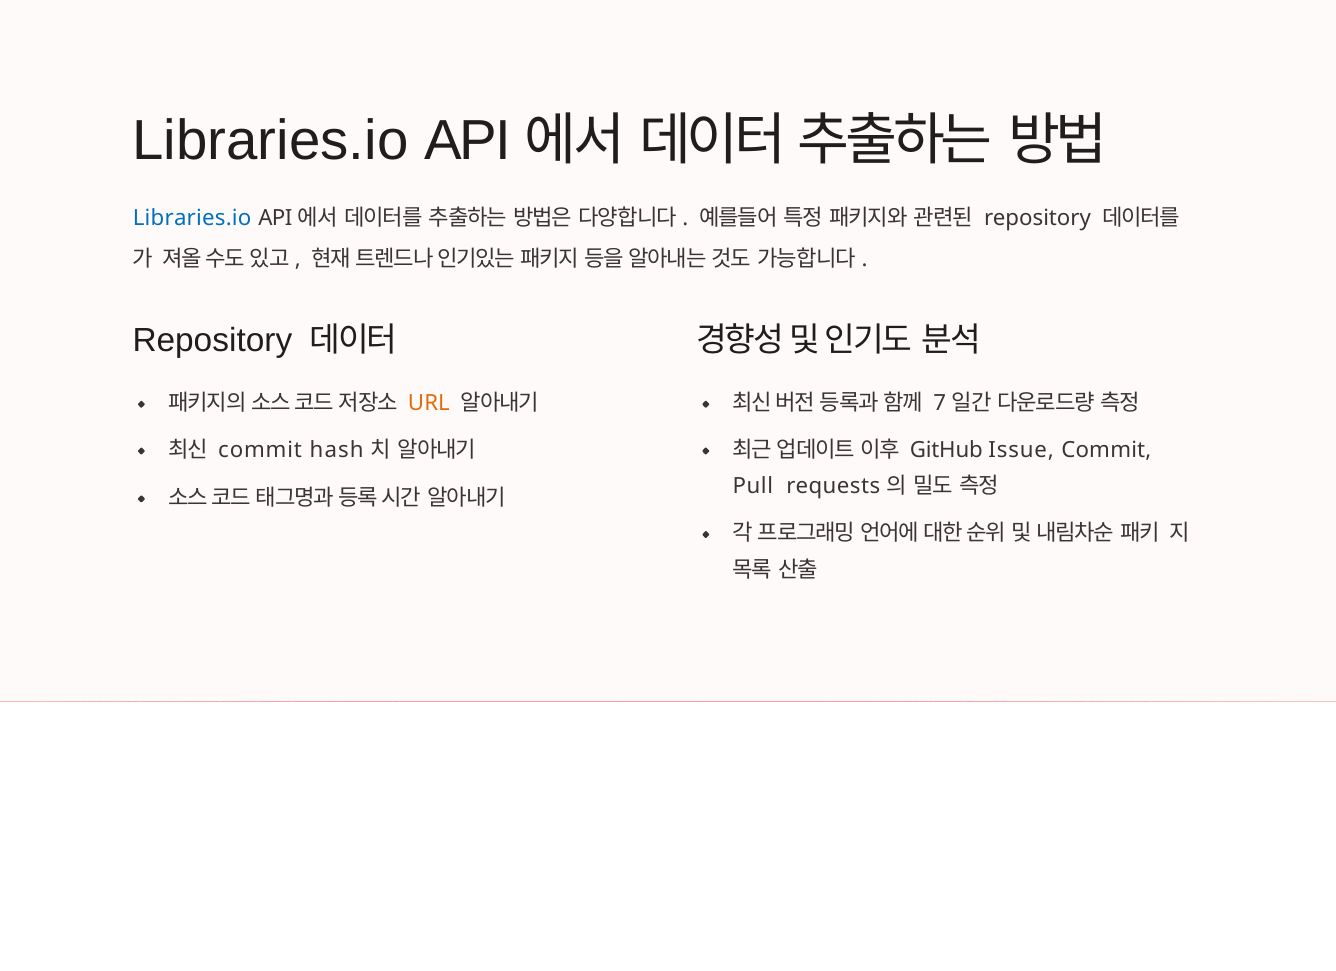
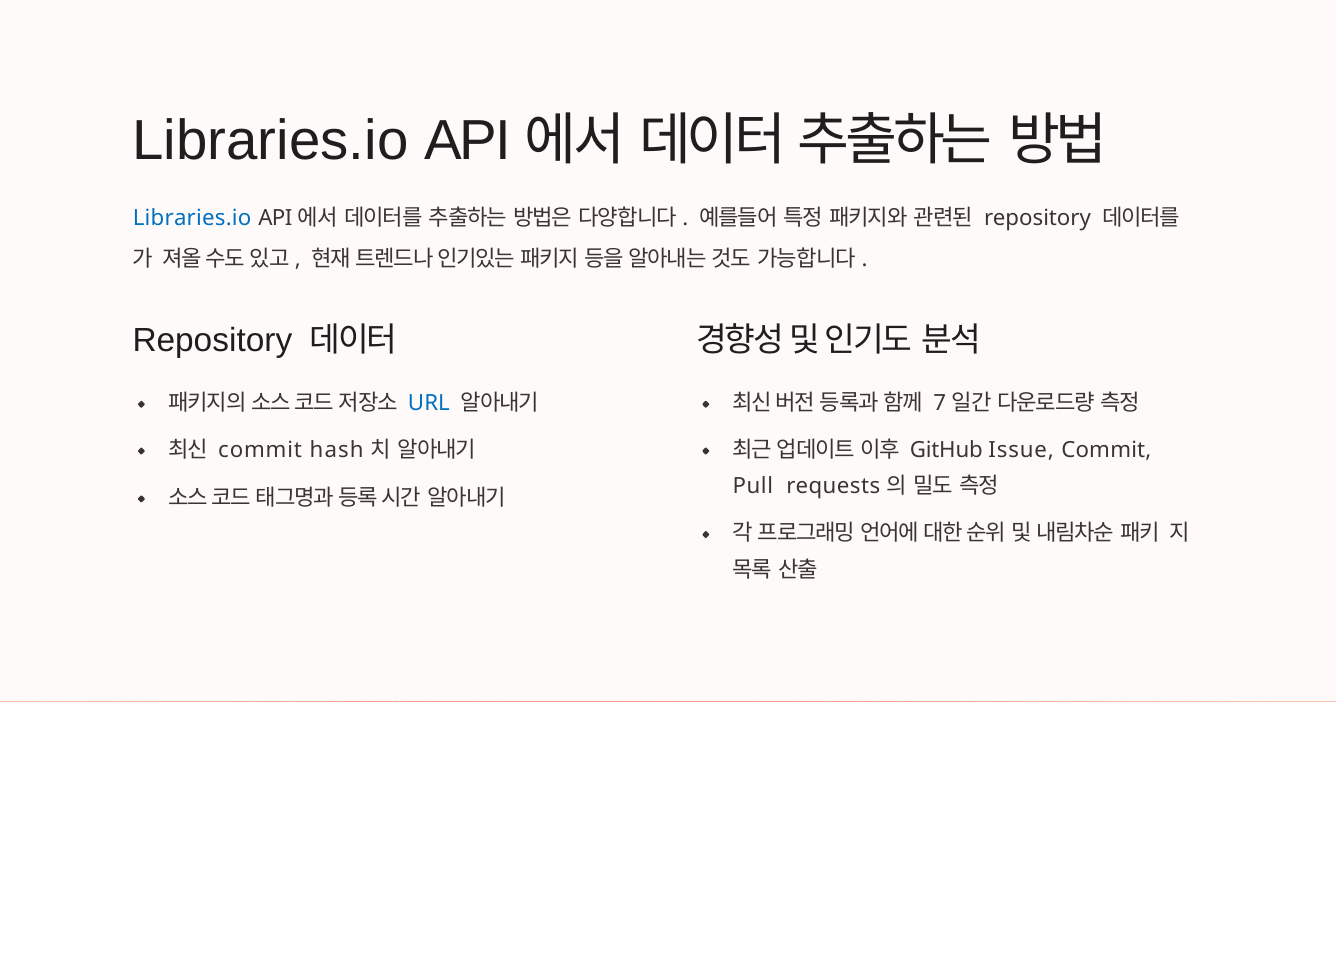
URL colour: orange -> blue (429, 403)
